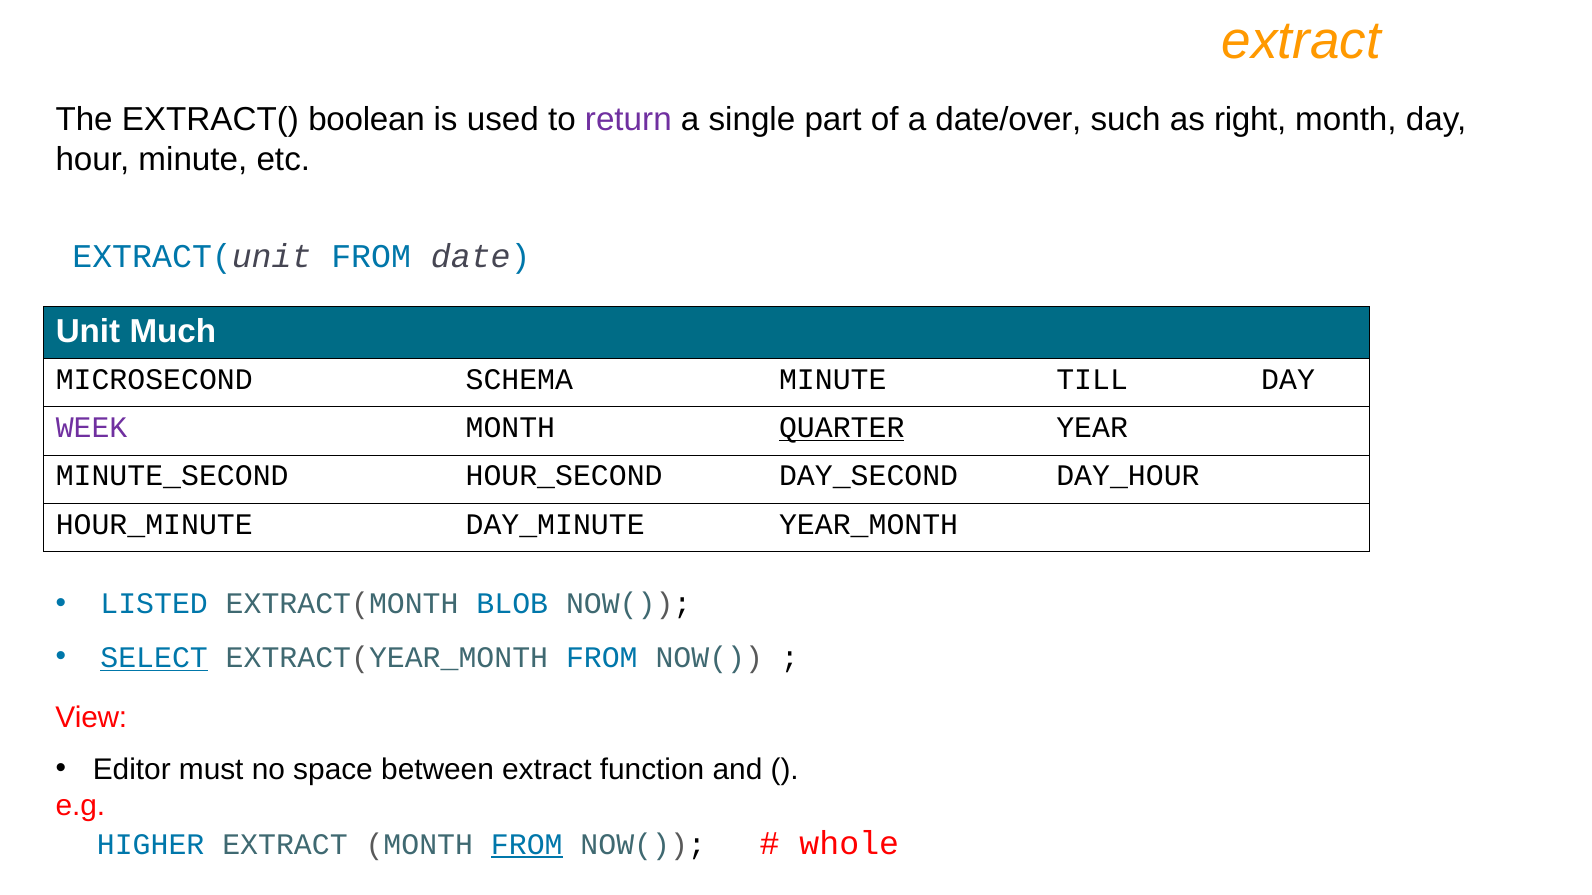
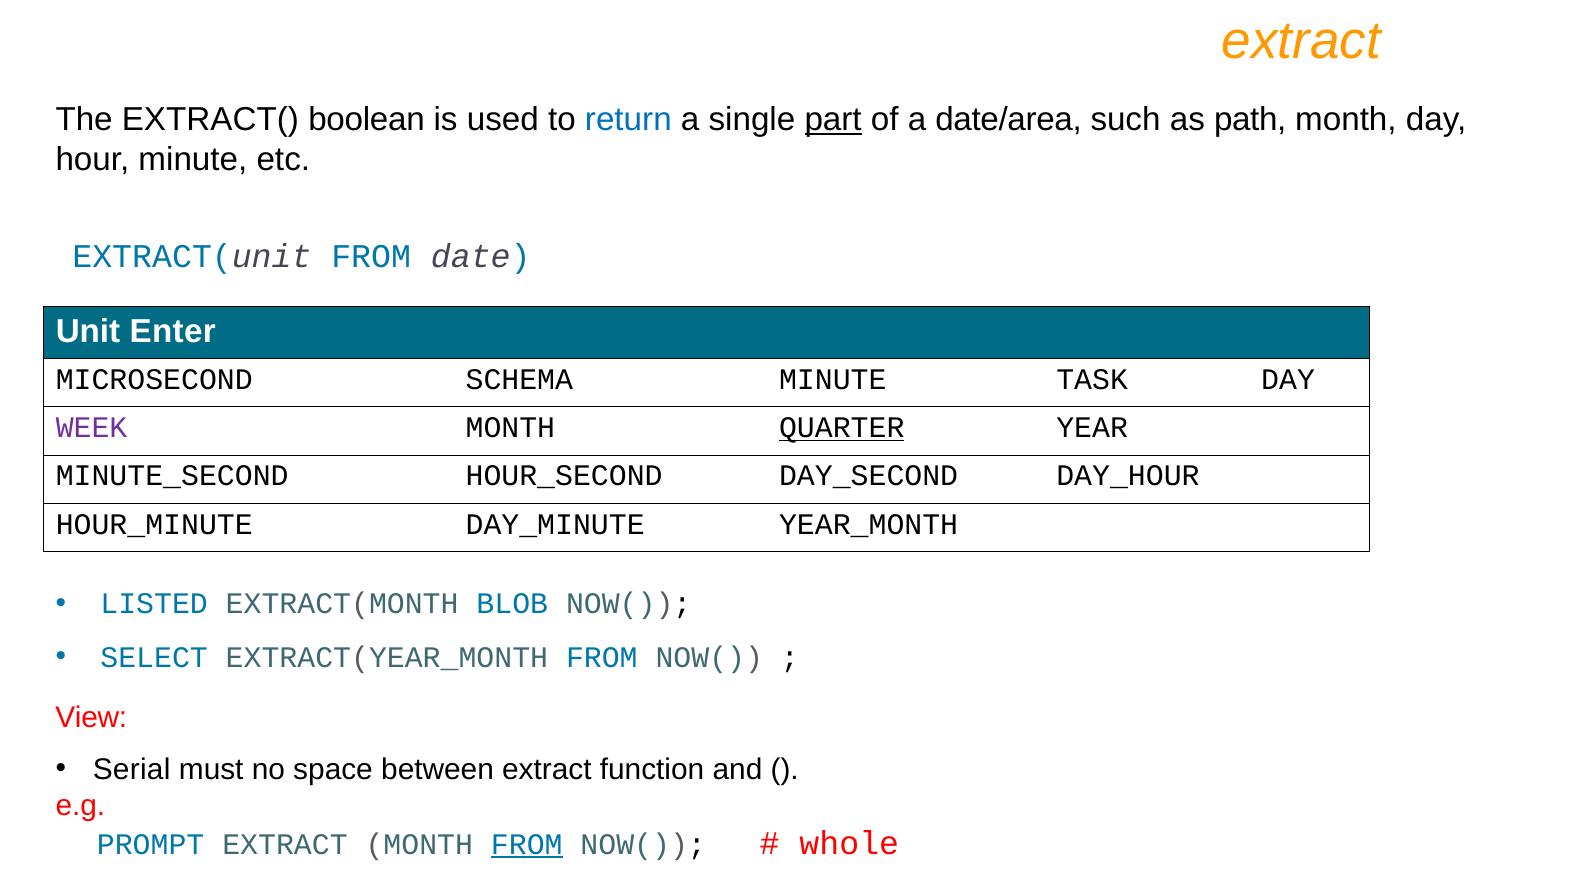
return colour: purple -> blue (628, 120)
part underline: none -> present (833, 120)
date/over: date/over -> date/area (1009, 120)
right: right -> path (1250, 120)
Much: Much -> Enter (173, 332)
TILL: TILL -> TASK (1092, 380)
SELECT underline: present -> none (154, 658)
Editor: Editor -> Serial (132, 770)
HIGHER: HIGHER -> PROMPT (151, 845)
